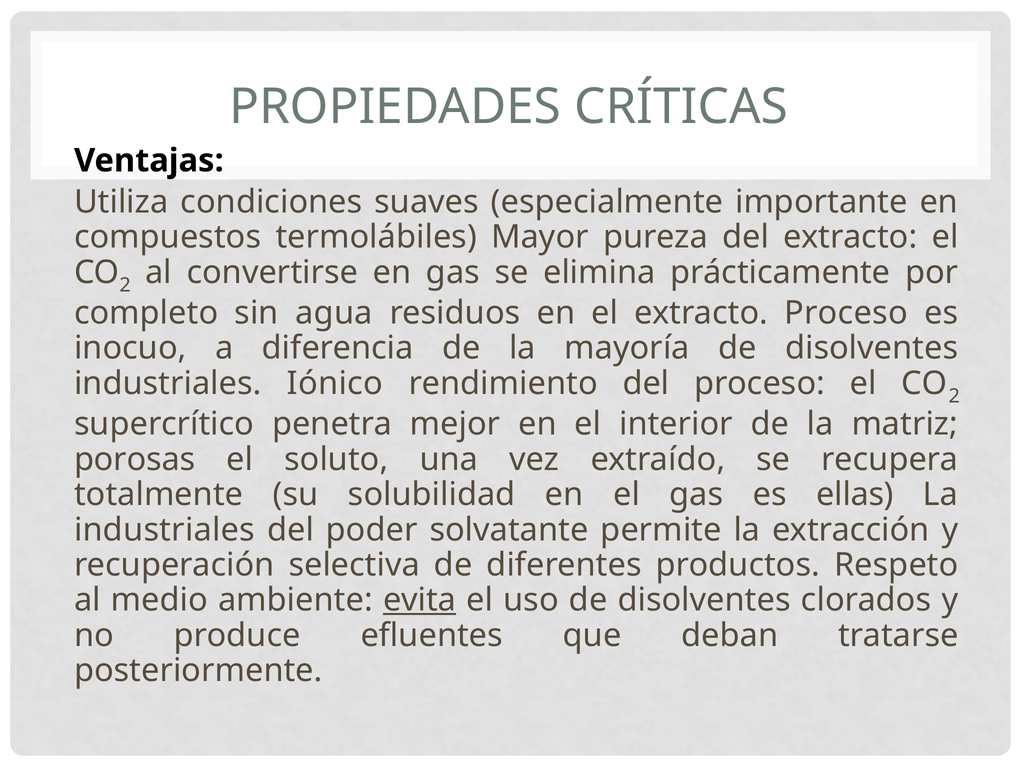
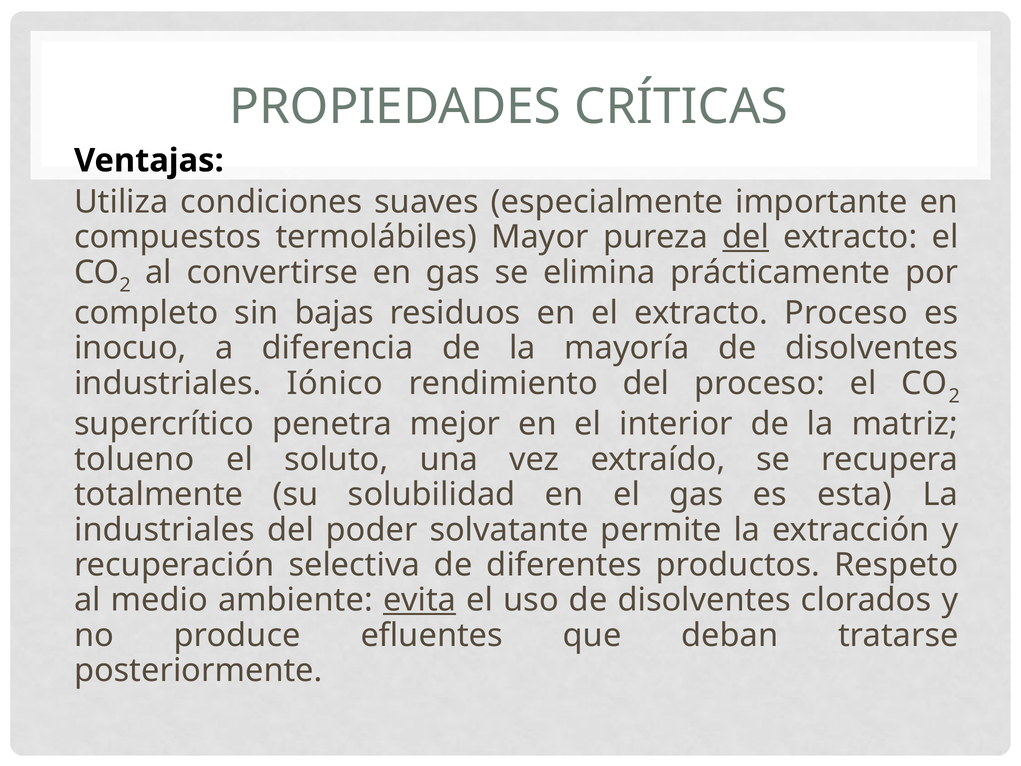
del underline: none -> present (746, 237)
agua: agua -> bajas (334, 313)
porosas: porosas -> tolueno (134, 459)
ellas: ellas -> esta (855, 494)
